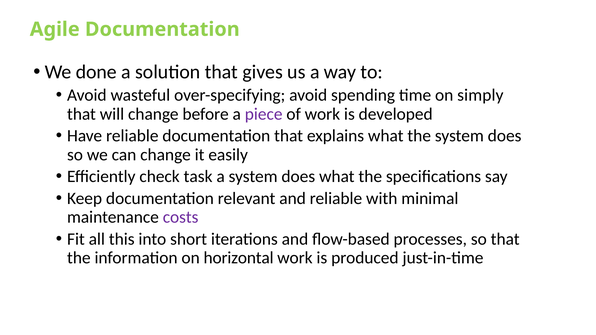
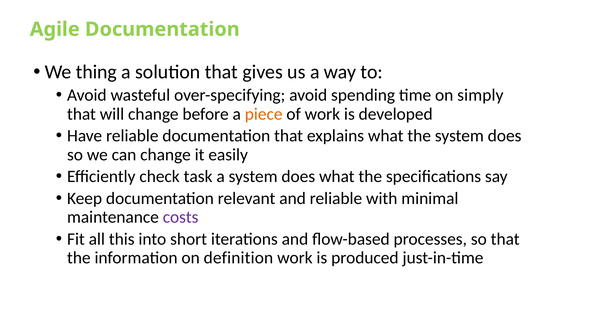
done: done -> thing (96, 72)
piece colour: purple -> orange (264, 114)
horizontal: horizontal -> definition (238, 258)
